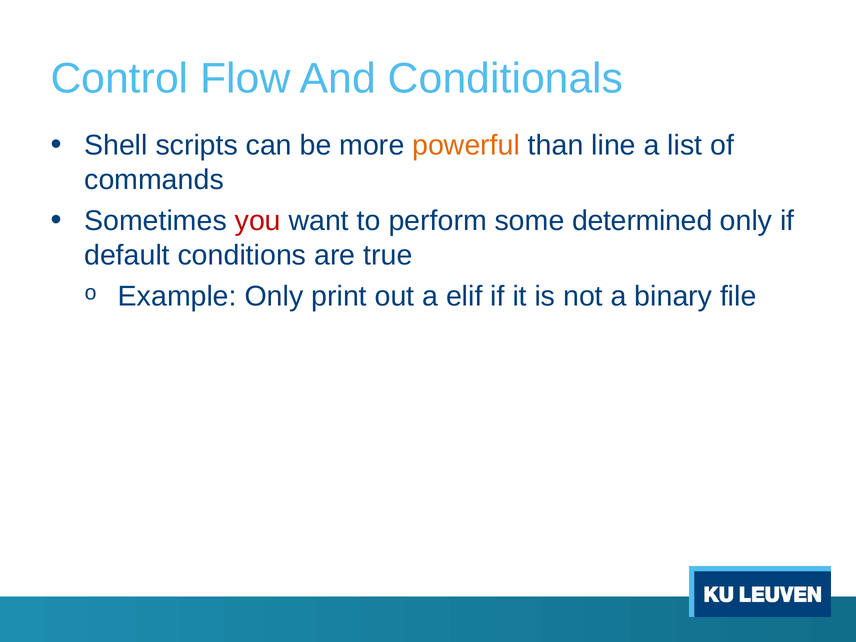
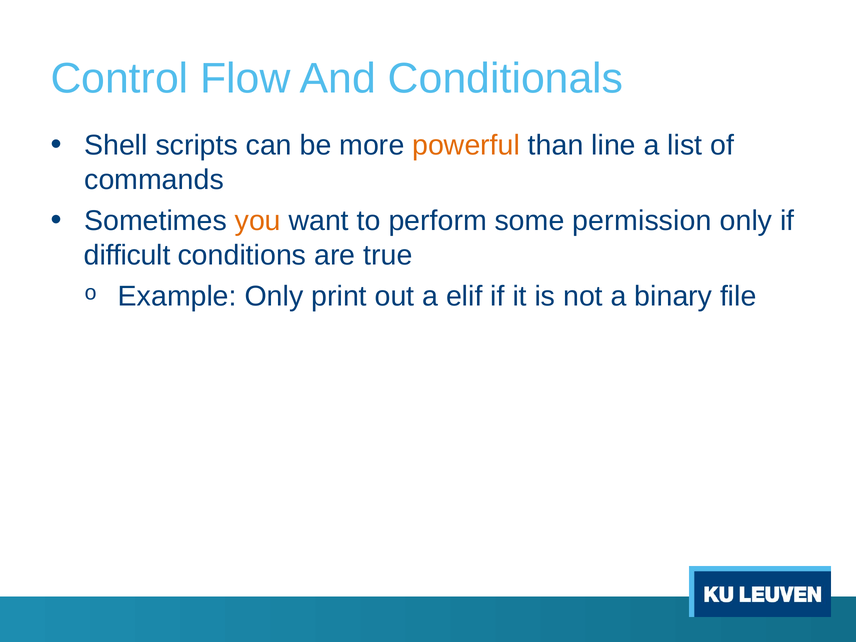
you colour: red -> orange (258, 221)
determined: determined -> permission (642, 221)
default: default -> difficult (127, 255)
